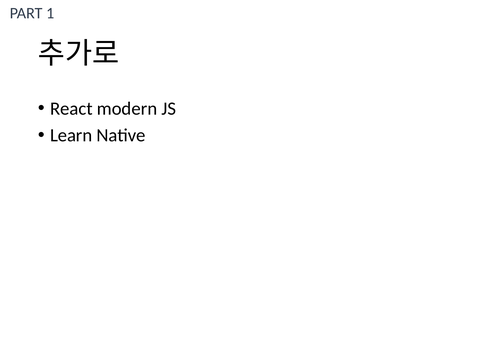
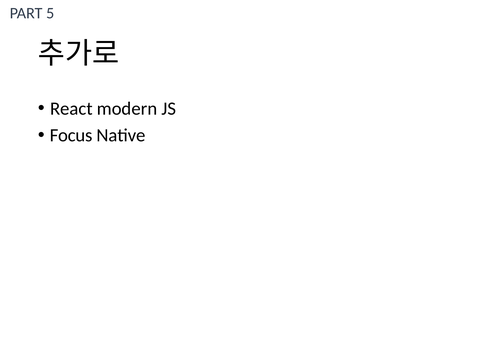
1: 1 -> 5 (50, 13)
Learn: Learn -> Focus (71, 136)
